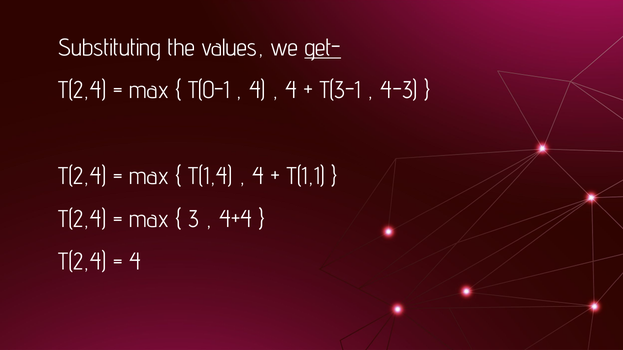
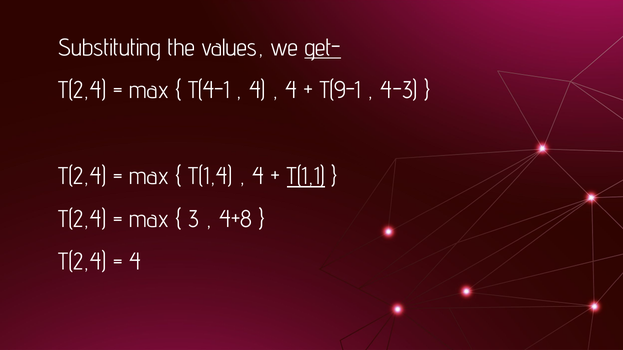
T(0-1: T(0-1 -> T(4-1 (209, 91)
T(3-1: T(3-1 -> T(9-1 (340, 91)
T(1,1 underline: none -> present (306, 176)
4+4: 4+4 -> 4+8 (236, 219)
